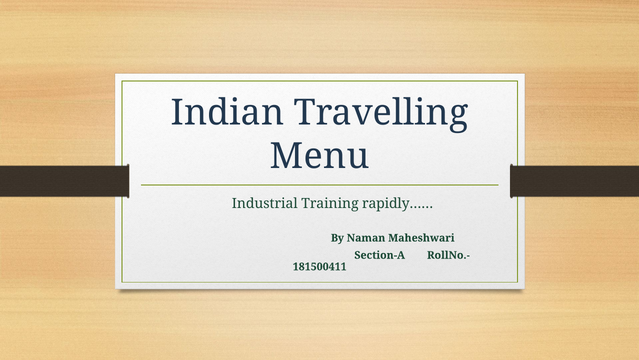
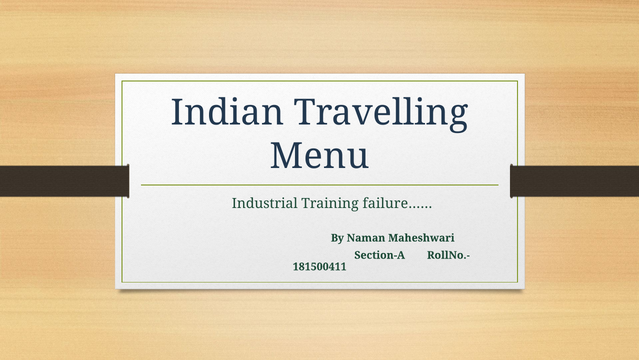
rapidly……: rapidly…… -> failure…… (398, 203)
